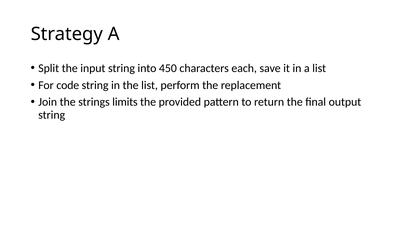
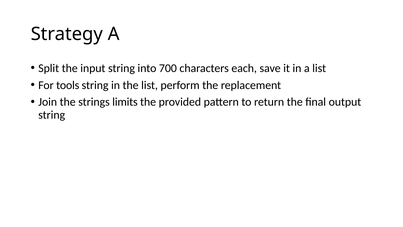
450: 450 -> 700 (168, 68)
code: code -> tools (68, 85)
